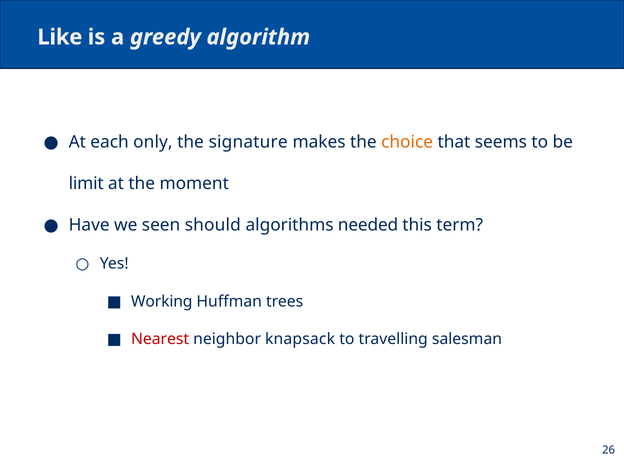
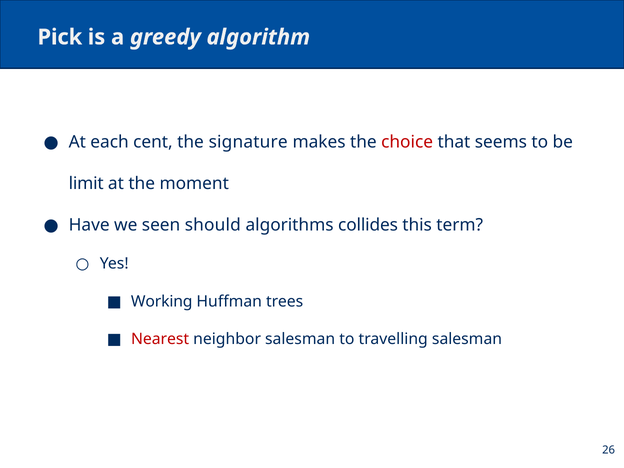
Like: Like -> Pick (60, 37)
only: only -> cent (153, 142)
choice colour: orange -> red (407, 142)
needed: needed -> collides (368, 225)
neighbor knapsack: knapsack -> salesman (300, 339)
